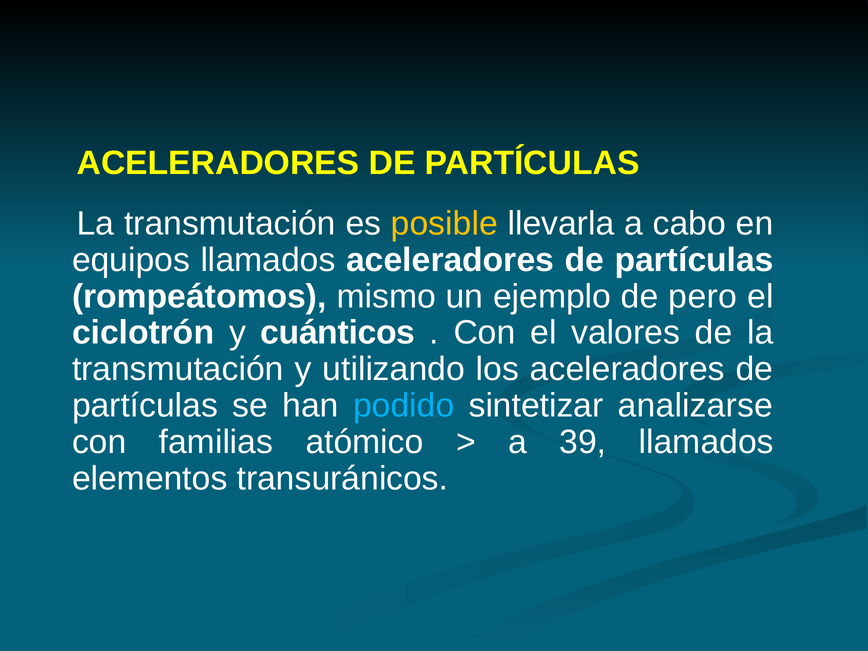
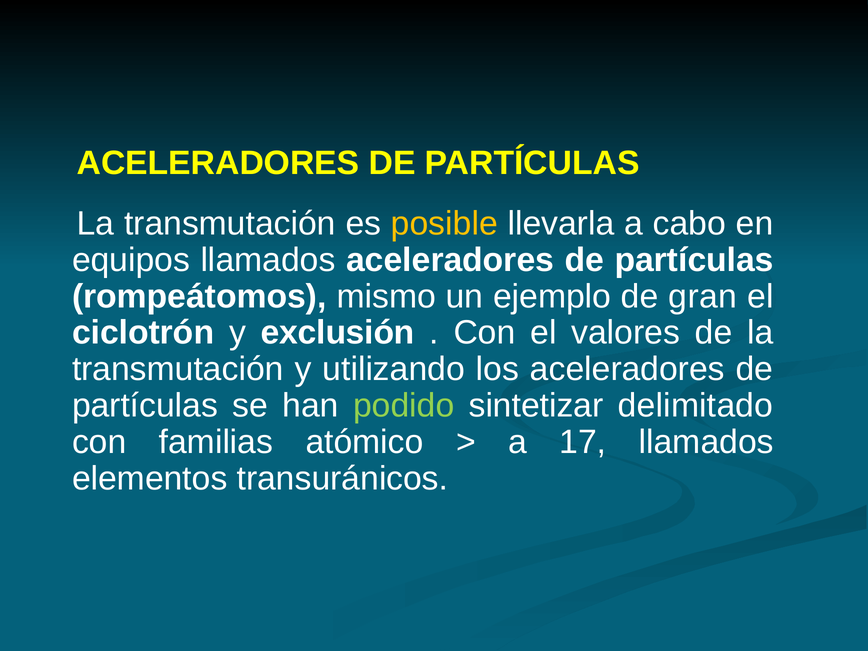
pero: pero -> gran (703, 296)
cuánticos: cuánticos -> exclusión (338, 333)
podido colour: light blue -> light green (404, 406)
analizarse: analizarse -> delimitado (695, 406)
39: 39 -> 17 (583, 442)
